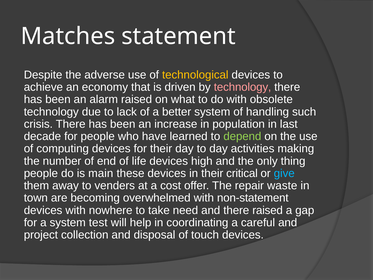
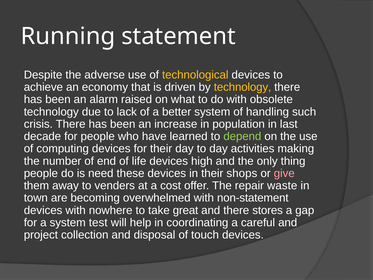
Matches: Matches -> Running (68, 36)
technology colour: pink -> yellow (243, 87)
main: main -> need (101, 173)
critical: critical -> shops (242, 173)
give colour: light blue -> pink (284, 173)
need: need -> great (186, 210)
there raised: raised -> stores (268, 210)
